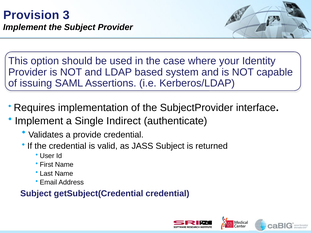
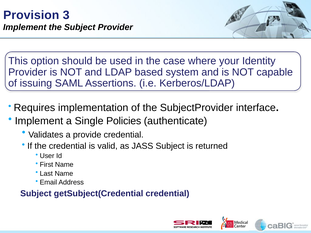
Indirect: Indirect -> Policies (124, 121)
